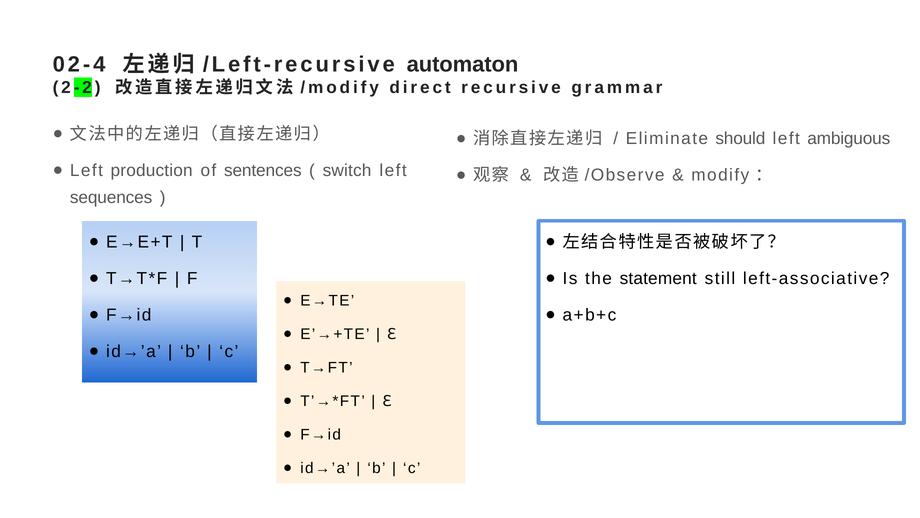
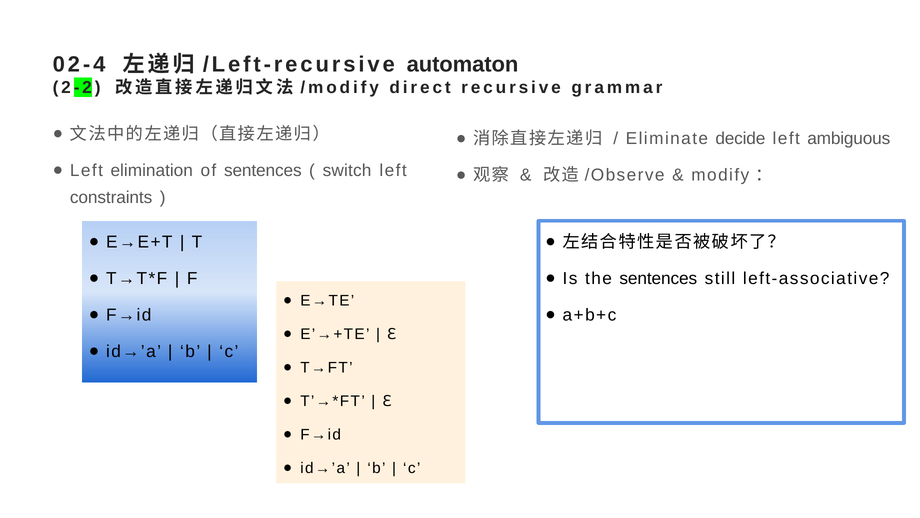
should: should -> decide (740, 139)
production: production -> elimination (152, 170)
sequences: sequences -> constraints (111, 197)
the statement: statement -> sentences (658, 278)
